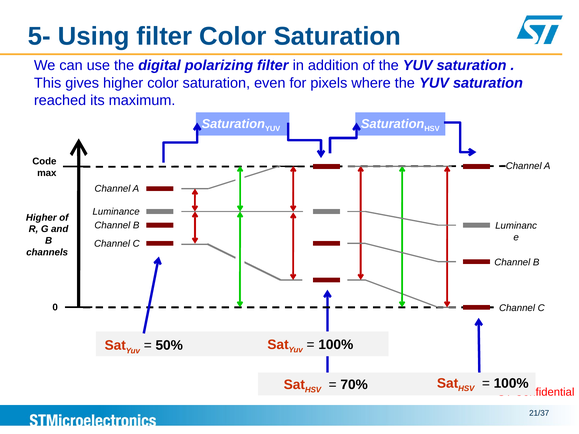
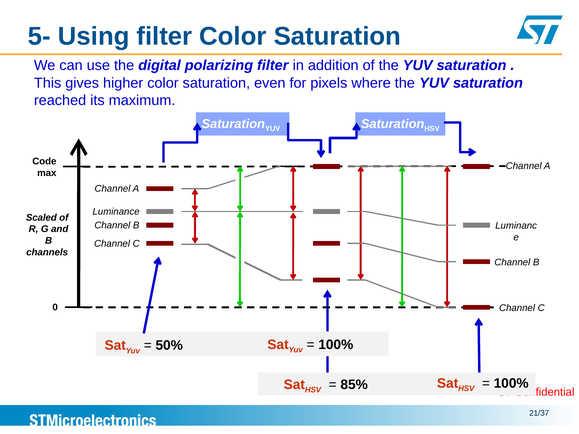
Higher: Higher -> Scaled (41, 218)
70%: 70% -> 85% (354, 385)
